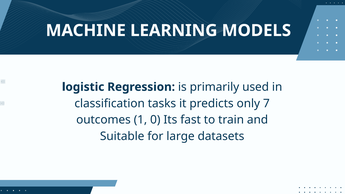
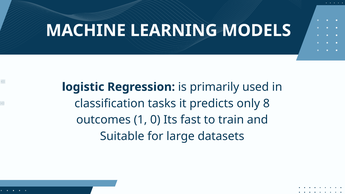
7: 7 -> 8 (266, 103)
